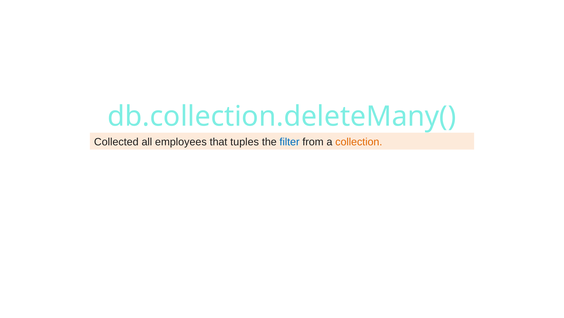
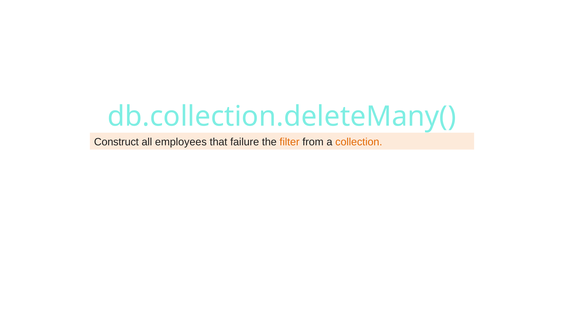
Collected: Collected -> Construct (116, 142)
tuples: tuples -> failure (245, 142)
filter colour: blue -> orange (290, 142)
